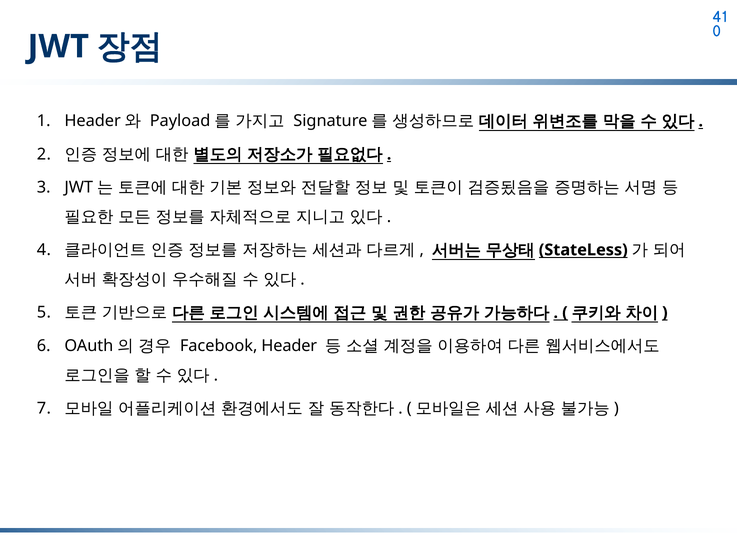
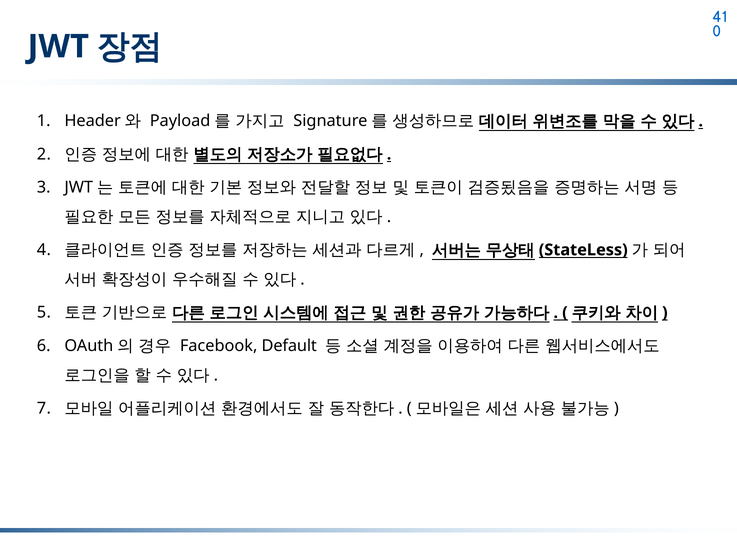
Header: Header -> Default (289, 346)
